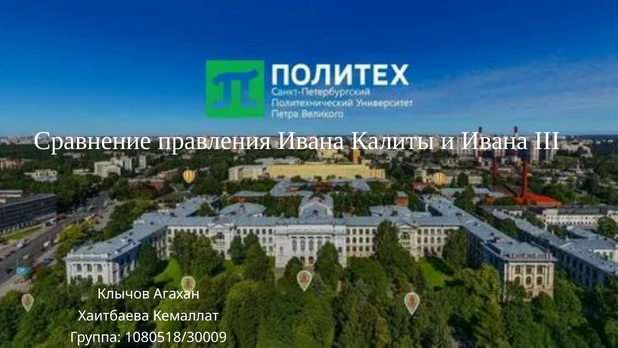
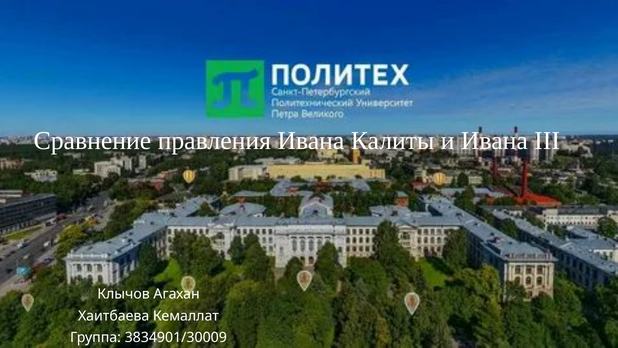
1080518/30009: 1080518/30009 -> 3834901/30009 (176, 337)
